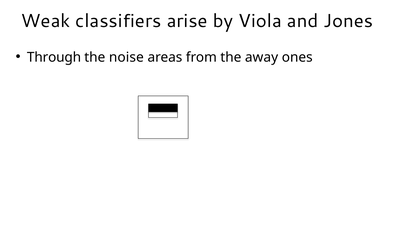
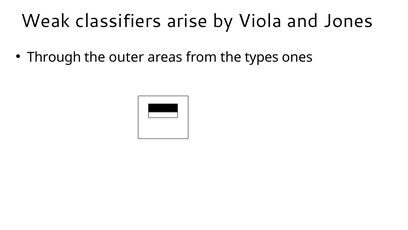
noise: noise -> outer (126, 57)
away: away -> types (262, 57)
